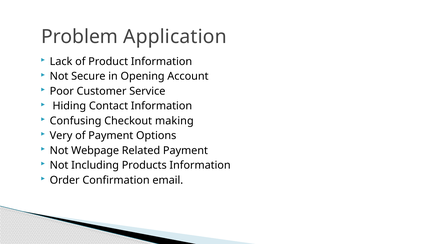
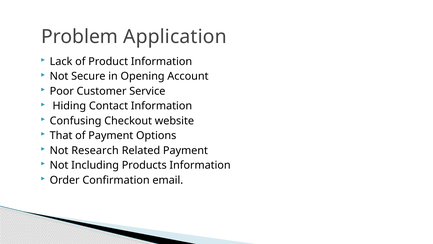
making: making -> website (174, 121)
Very: Very -> That (61, 135)
Webpage: Webpage -> Research (95, 150)
